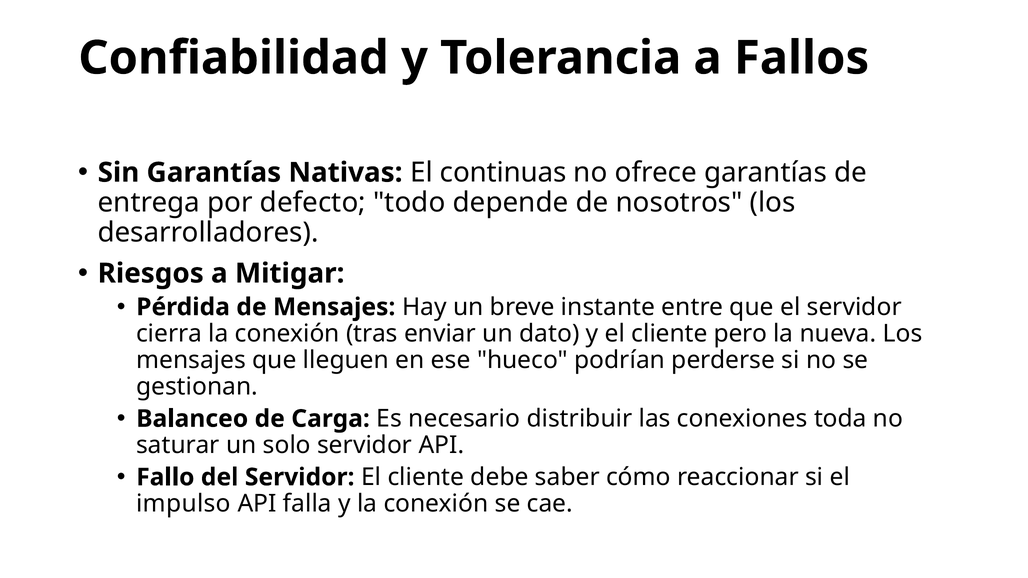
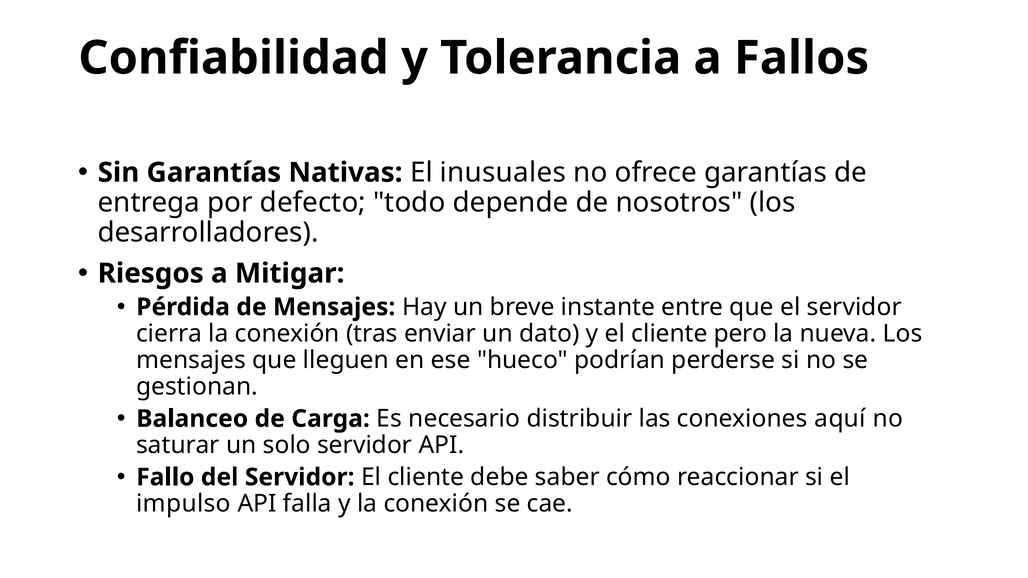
continuas: continuas -> inusuales (503, 173)
toda: toda -> aquí (840, 419)
